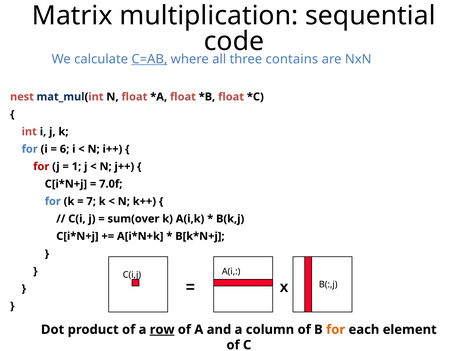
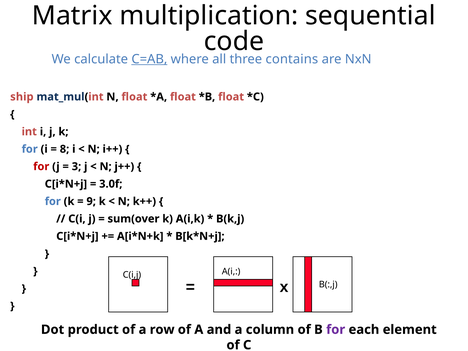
nest: nest -> ship (22, 97)
6: 6 -> 8 (65, 149)
1: 1 -> 3 (76, 167)
7.0f: 7.0f -> 3.0f (111, 184)
7: 7 -> 9 (91, 201)
row underline: present -> none (162, 330)
for colour: orange -> purple (336, 330)
